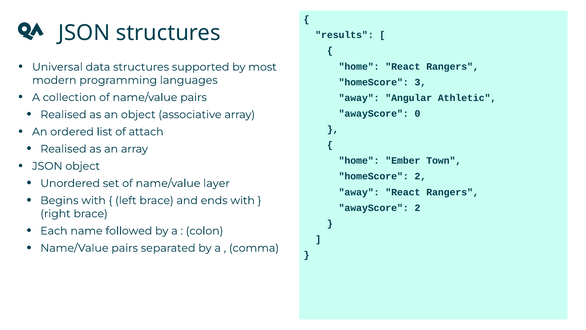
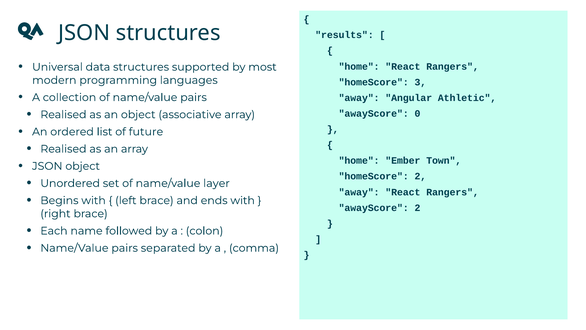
attach: attach -> future (146, 132)
